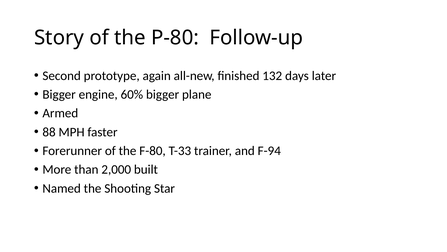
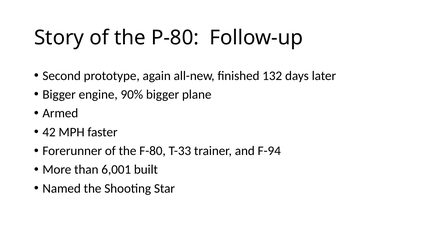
60%: 60% -> 90% (132, 94)
88: 88 -> 42 (49, 132)
2,000: 2,000 -> 6,001 (116, 169)
